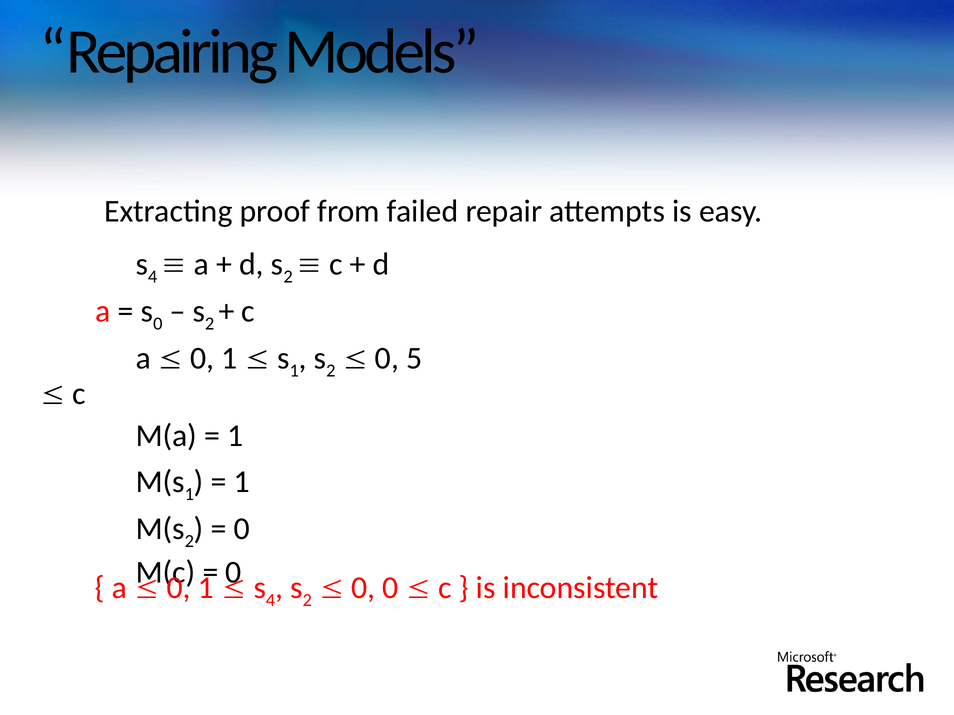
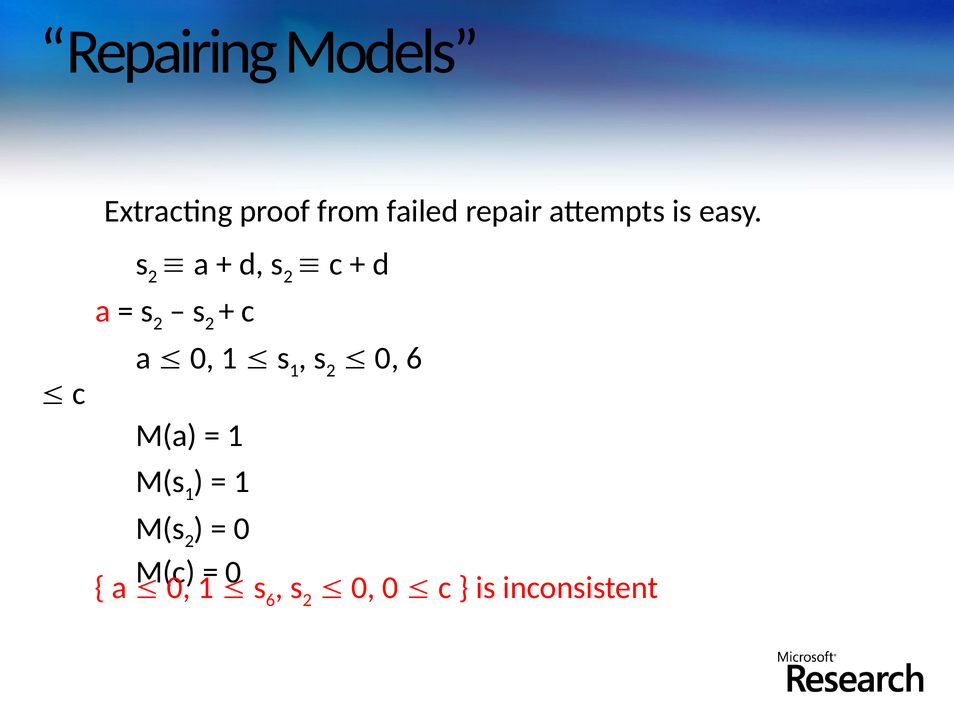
4: 4 -> 2 (153, 277)
0: 0 -> 2 (158, 324)
0 5: 5 -> 6 (414, 359)
4: 4 -> 6 (271, 600)
